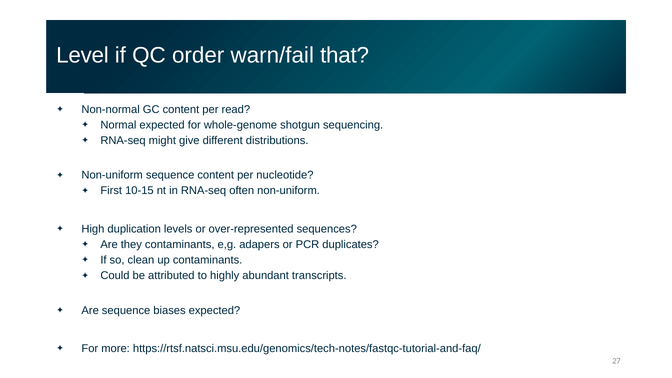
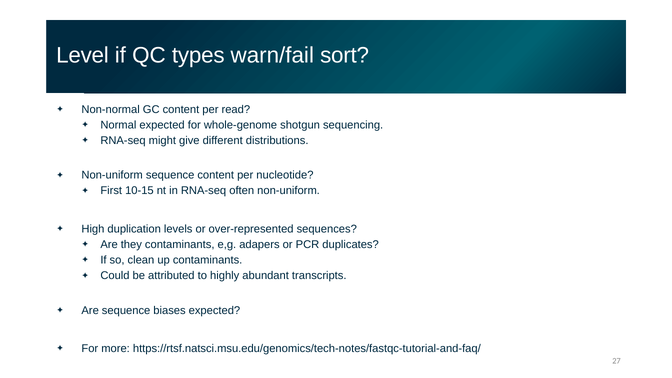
order: order -> types (198, 55)
that: that -> sort (345, 55)
